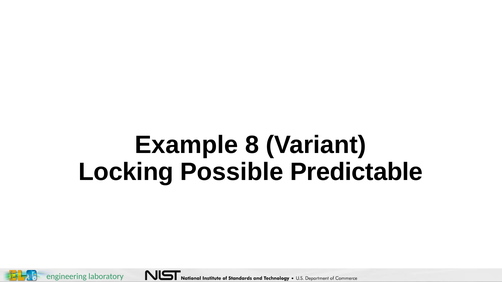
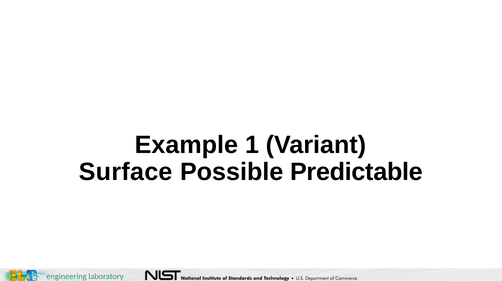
8: 8 -> 1 (252, 145)
Locking: Locking -> Surface (126, 172)
